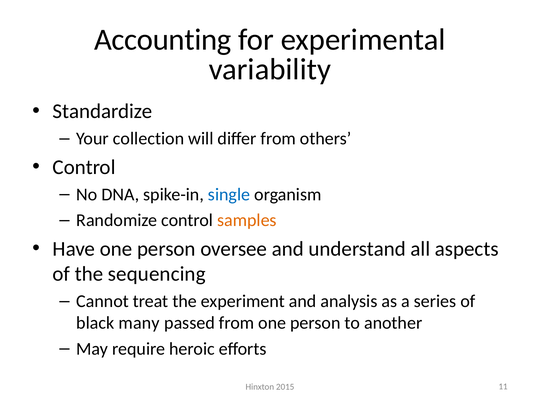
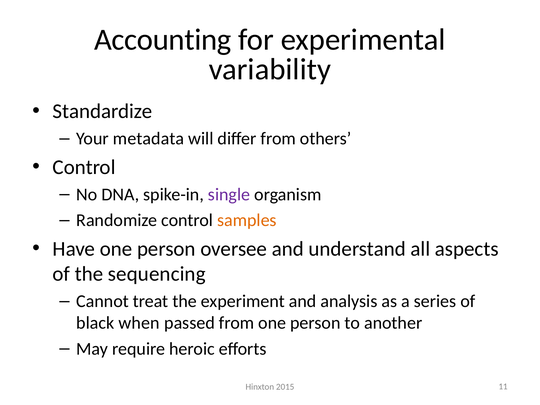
collection: collection -> metadata (149, 139)
single colour: blue -> purple (229, 195)
many: many -> when (139, 323)
